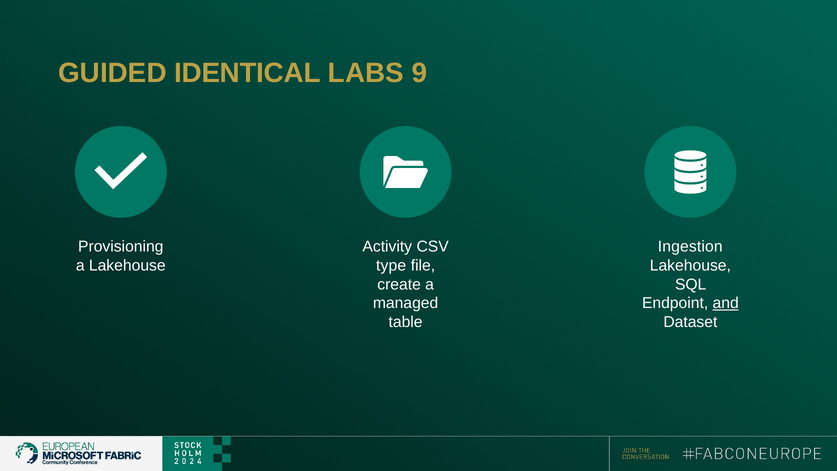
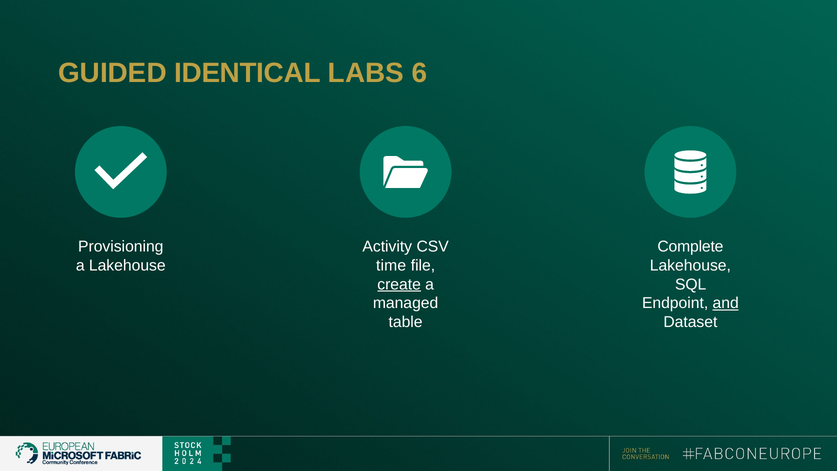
9: 9 -> 6 (419, 73)
Ingestion: Ingestion -> Complete (690, 247)
type: type -> time (391, 265)
create underline: none -> present (399, 284)
